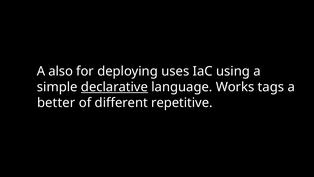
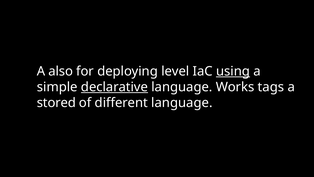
uses: uses -> level (175, 71)
using underline: none -> present (233, 71)
better: better -> stored (56, 103)
different repetitive: repetitive -> language (182, 103)
